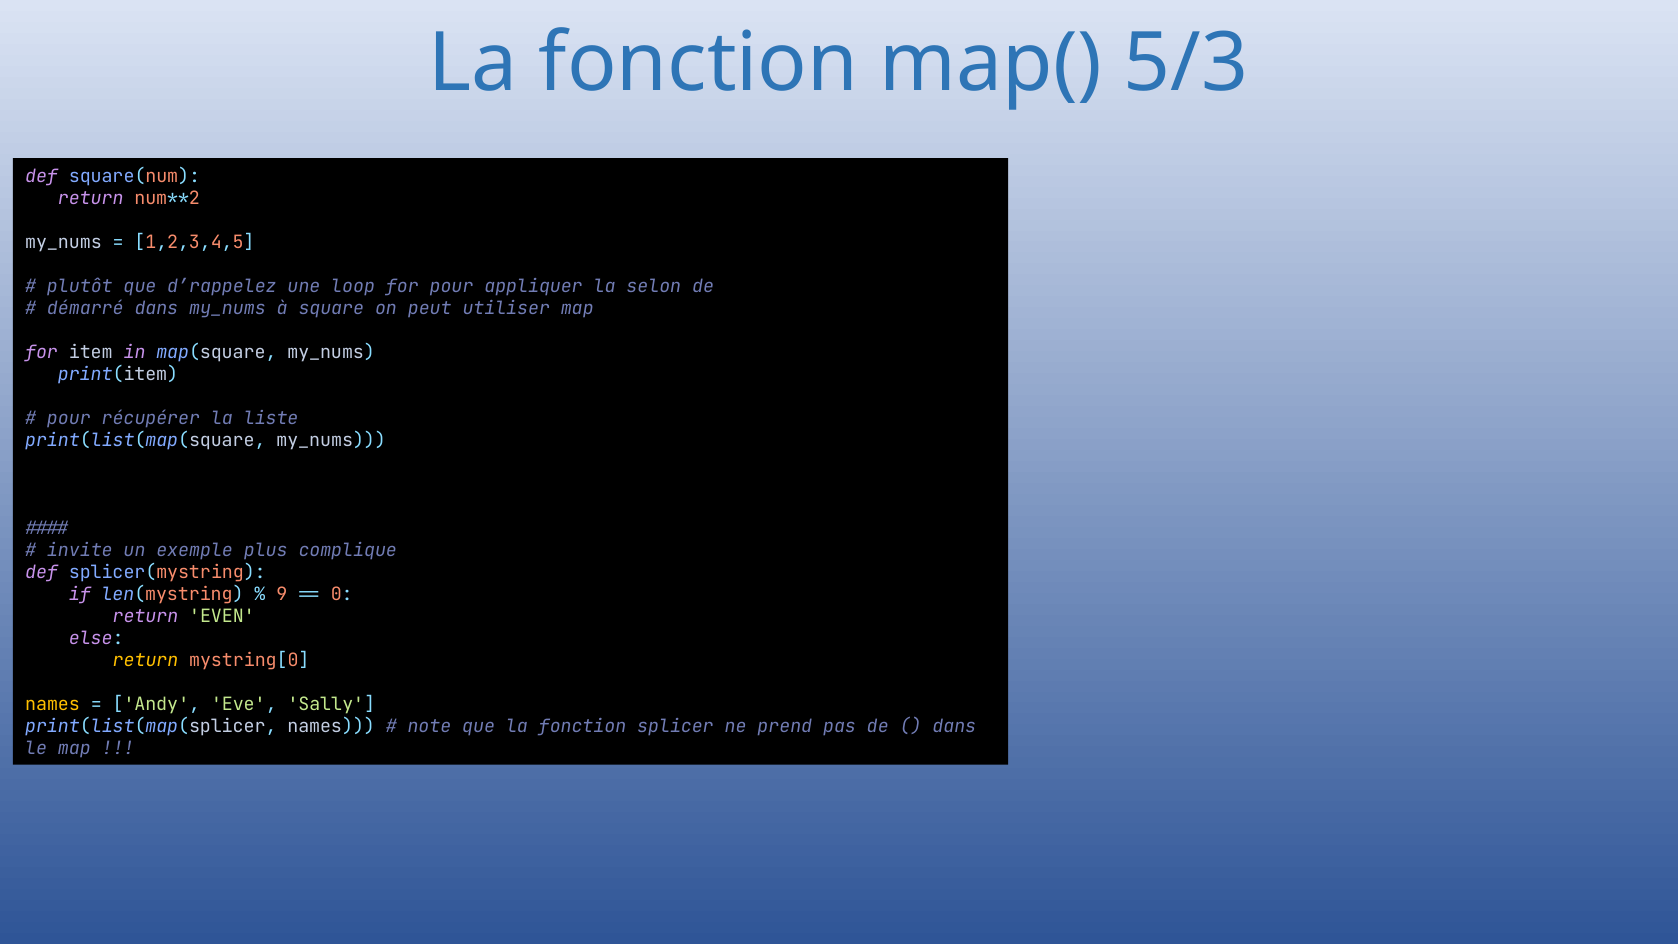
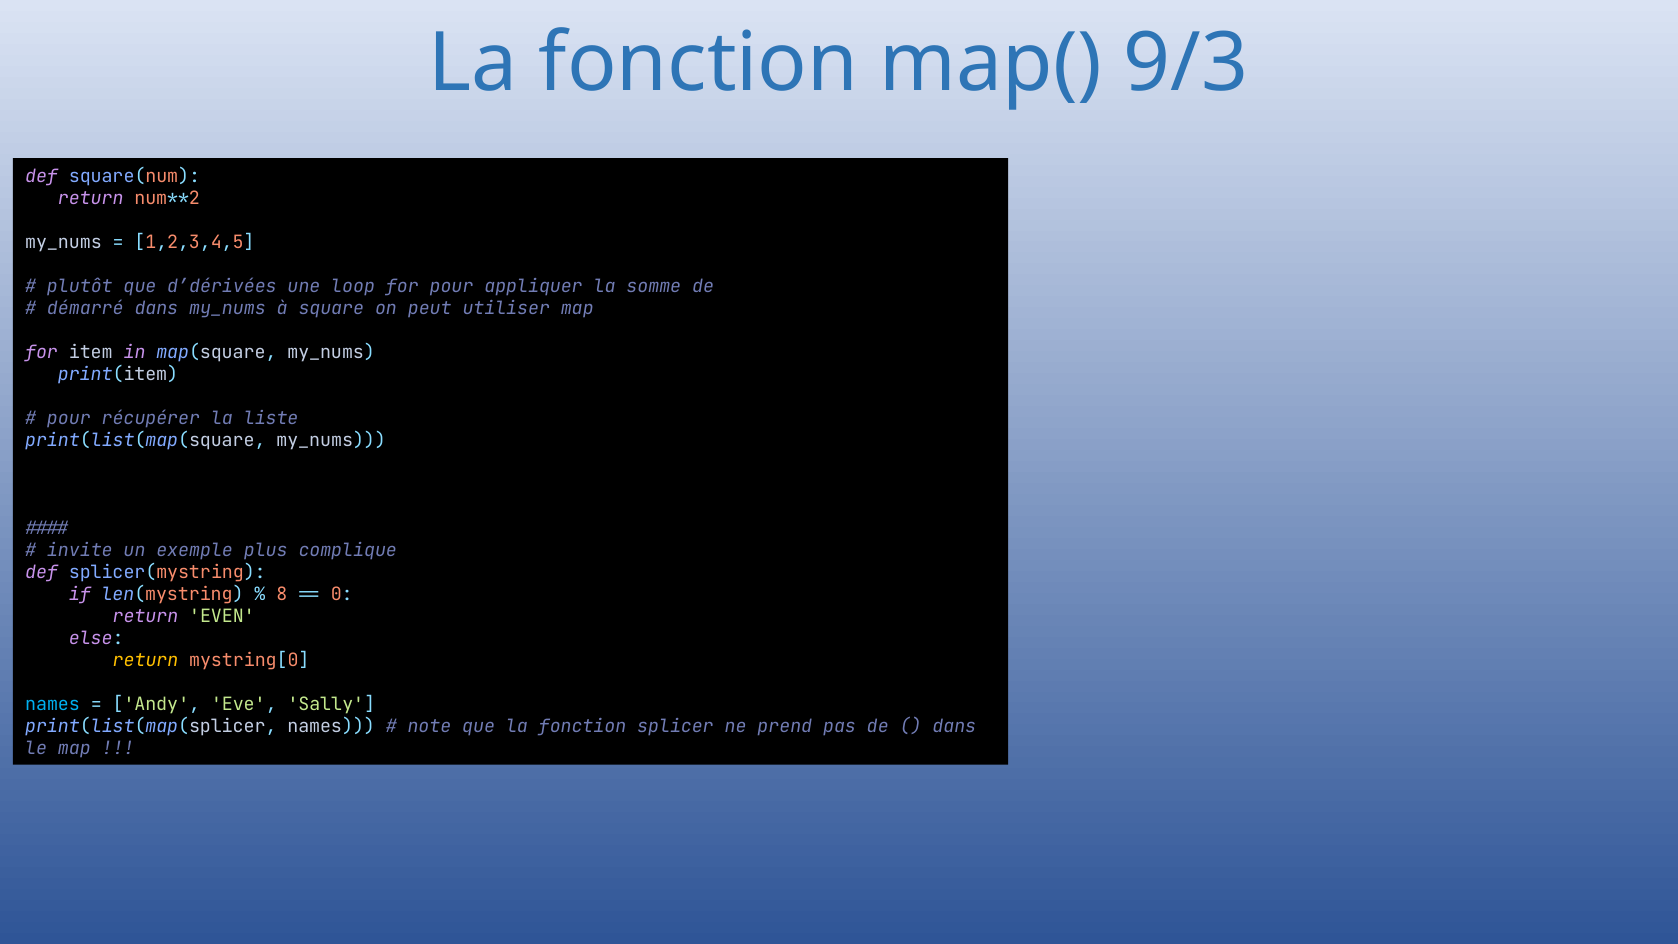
5/3: 5/3 -> 9/3 (1186, 63)
d’rappelez: d’rappelez -> d’dérivées (222, 287)
selon: selon -> somme (654, 287)
9: 9 -> 8 (282, 595)
names colour: yellow -> light blue (53, 705)
